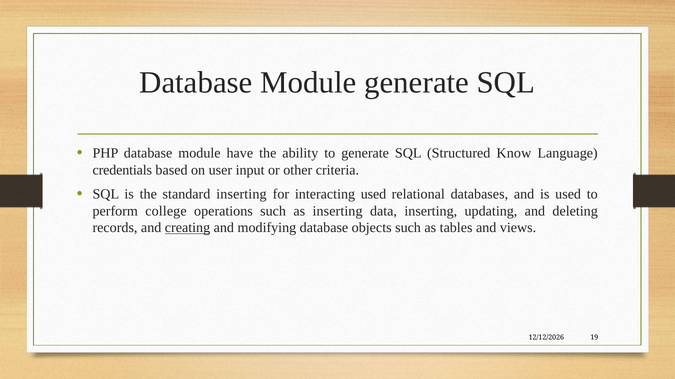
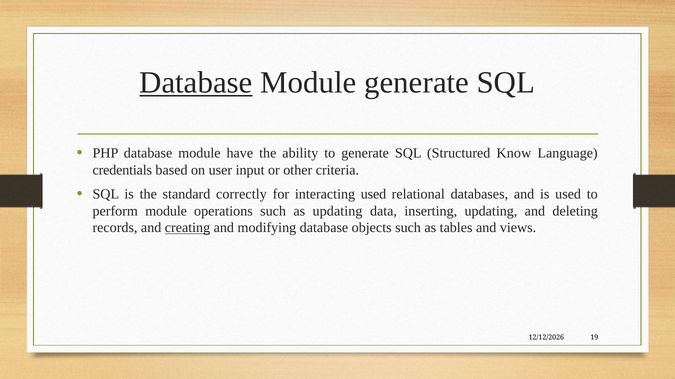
Database underline: none -> present (196, 83)
standard inserting: inserting -> correctly (241, 194)
perform college: college -> module (166, 211)
as inserting: inserting -> updating (338, 211)
